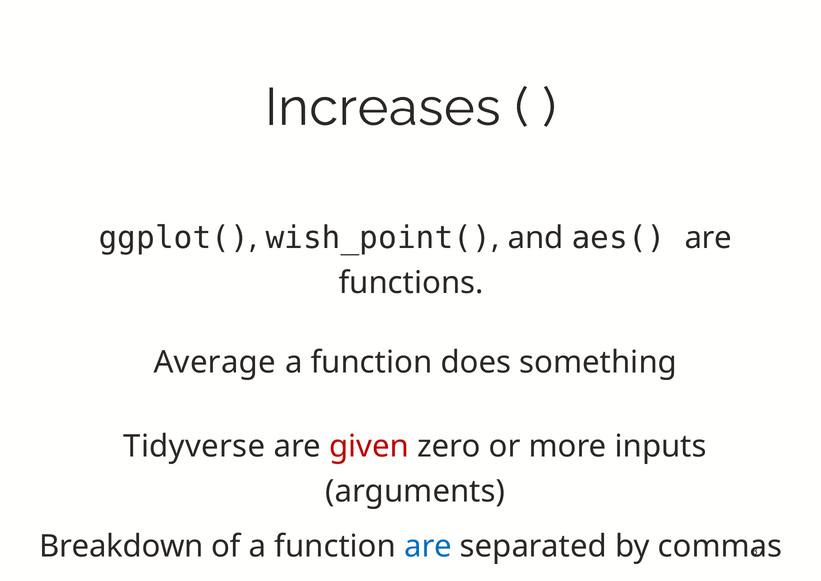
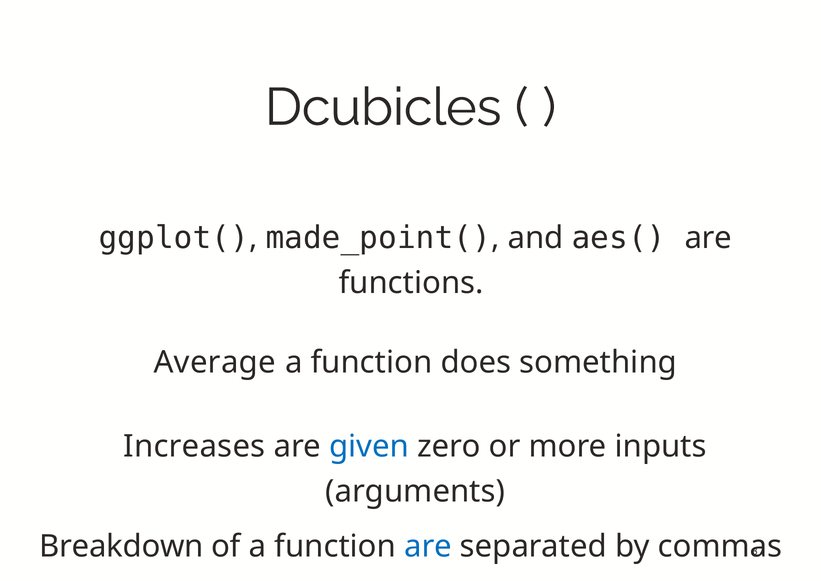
Increases: Increases -> Dcubicles (383, 107)
wish_point(: wish_point( -> made_point( (378, 238)
Tidyverse: Tidyverse -> Increases (194, 446)
given colour: red -> blue (369, 446)
